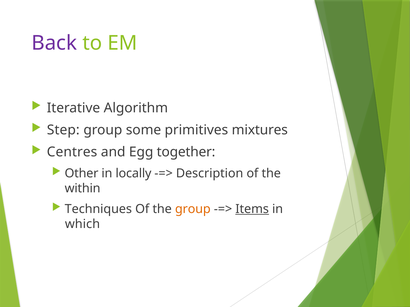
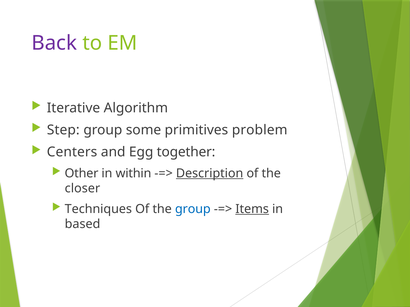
mixtures: mixtures -> problem (260, 130)
Centres: Centres -> Centers (72, 152)
locally: locally -> within (133, 174)
Description underline: none -> present (210, 174)
within: within -> closer (82, 189)
group colour: orange -> blue (193, 209)
which: which -> based (83, 224)
